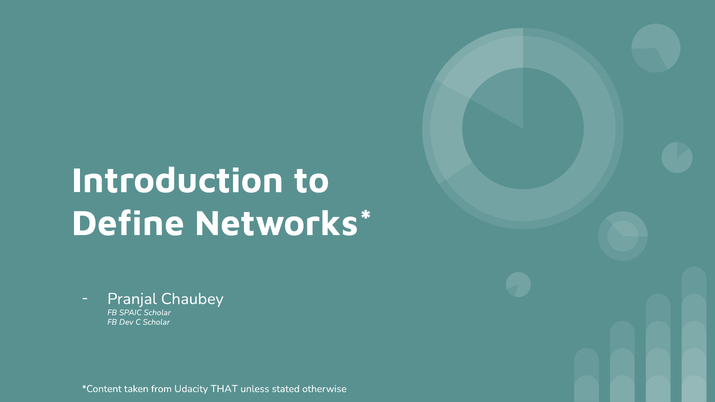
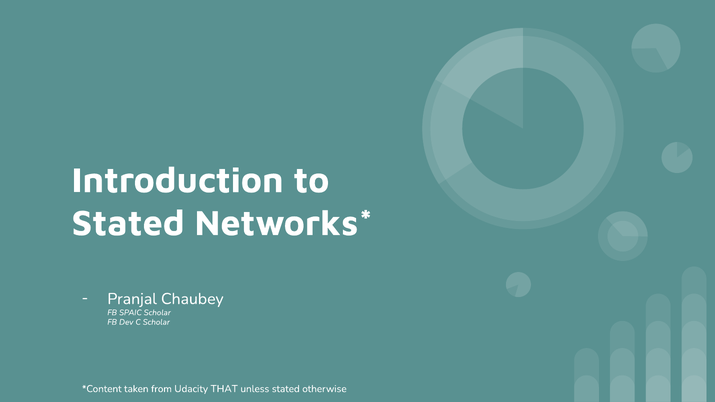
Define: Define -> Stated (128, 223)
